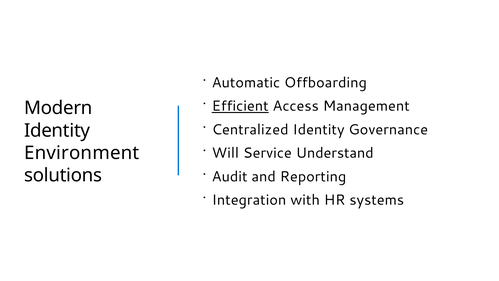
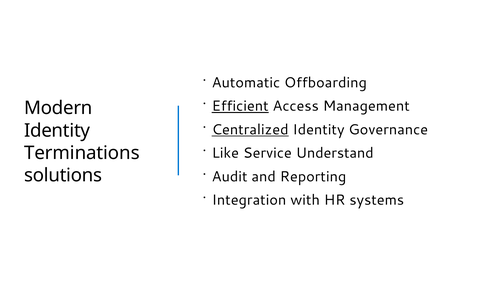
Centralized underline: none -> present (250, 130)
Will: Will -> Like (225, 153)
Environment: Environment -> Terminations (82, 153)
